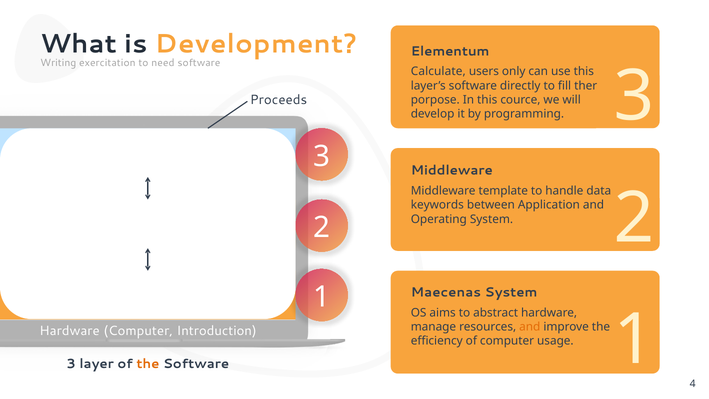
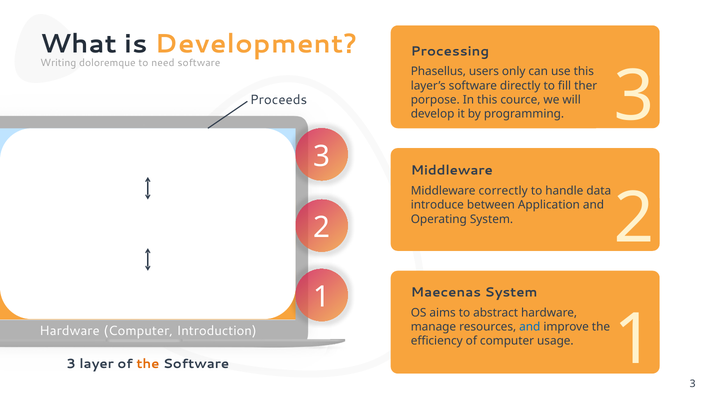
Elementum: Elementum -> Processing (450, 51)
exercitation: exercitation -> doloremque (107, 63)
Calculate: Calculate -> Phasellus (438, 71)
template: template -> correctly (503, 191)
keywords: keywords -> introduce (437, 205)
1 4: 4 -> 3 (693, 384)
and colour: orange -> blue (530, 327)
